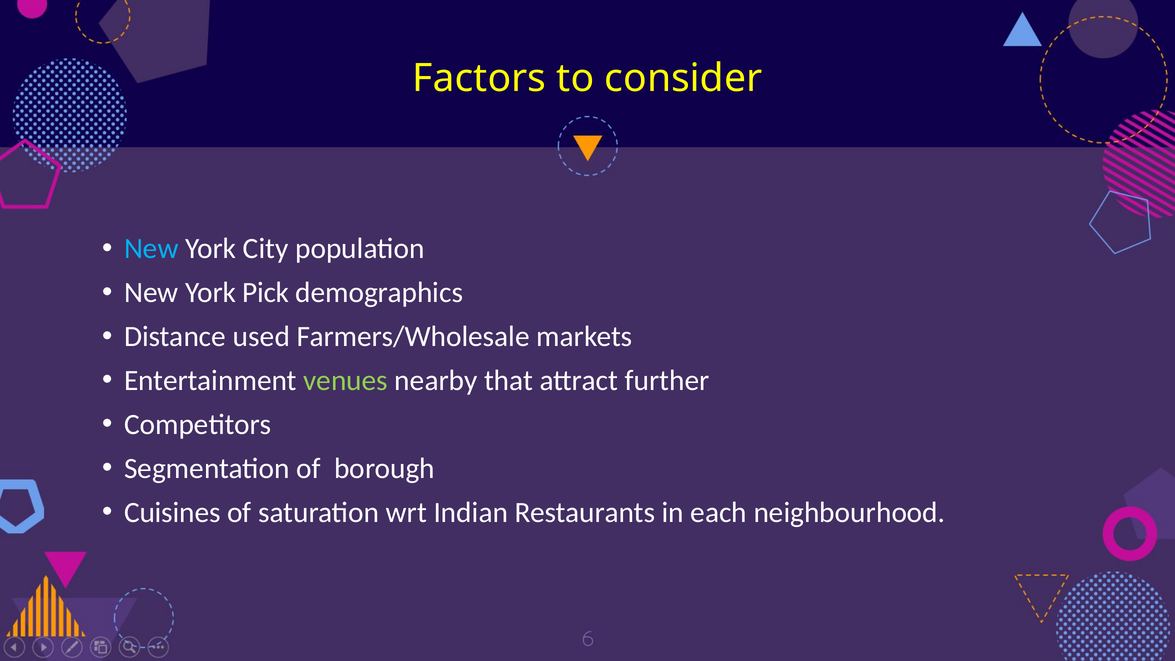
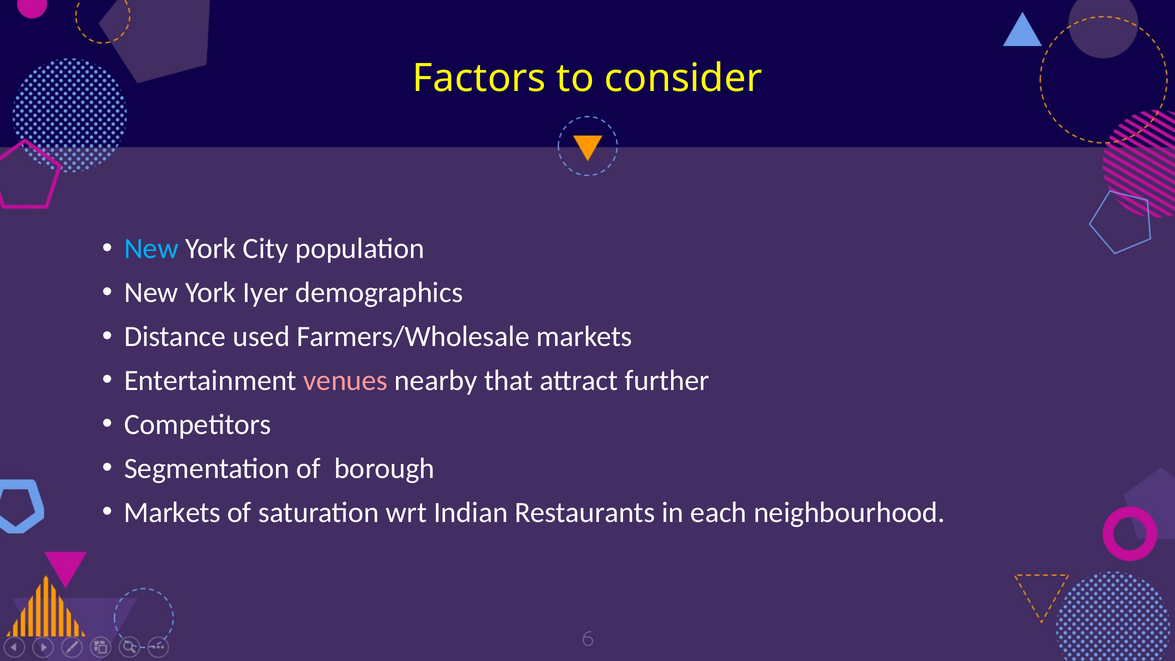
Pick: Pick -> Iyer (266, 292)
venues colour: light green -> pink (346, 380)
Cuisines: Cuisines -> Markets (172, 512)
